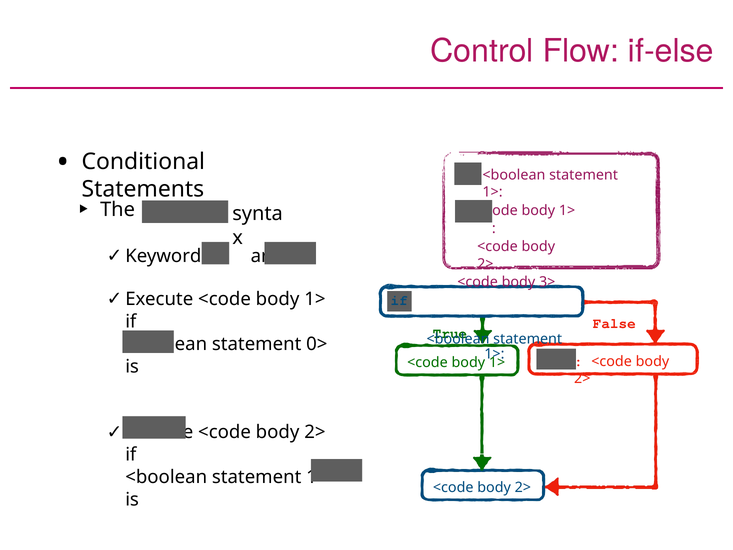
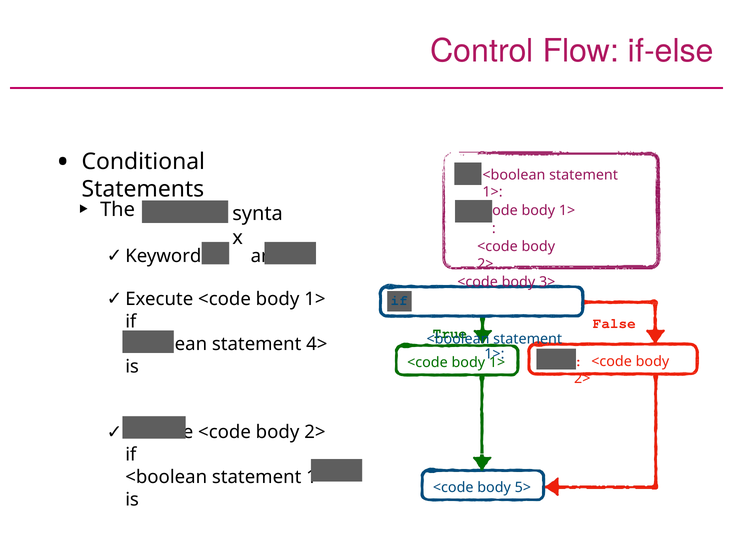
0>: 0> -> 4> (317, 344)
2>: 2> -> 5> (523, 487)
